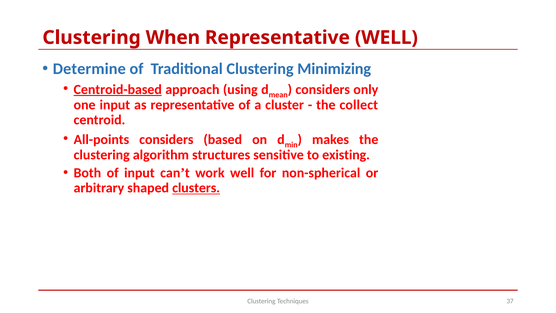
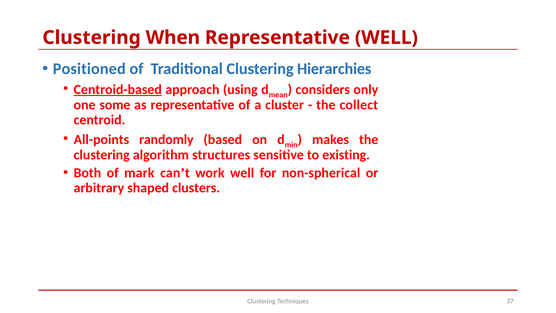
Determine: Determine -> Positioned (89, 69)
Minimizing: Minimizing -> Hierarchies (334, 69)
one input: input -> some (115, 105)
All-points considers: considers -> randomly (166, 139)
of input: input -> mark (139, 173)
clusters underline: present -> none (196, 188)
